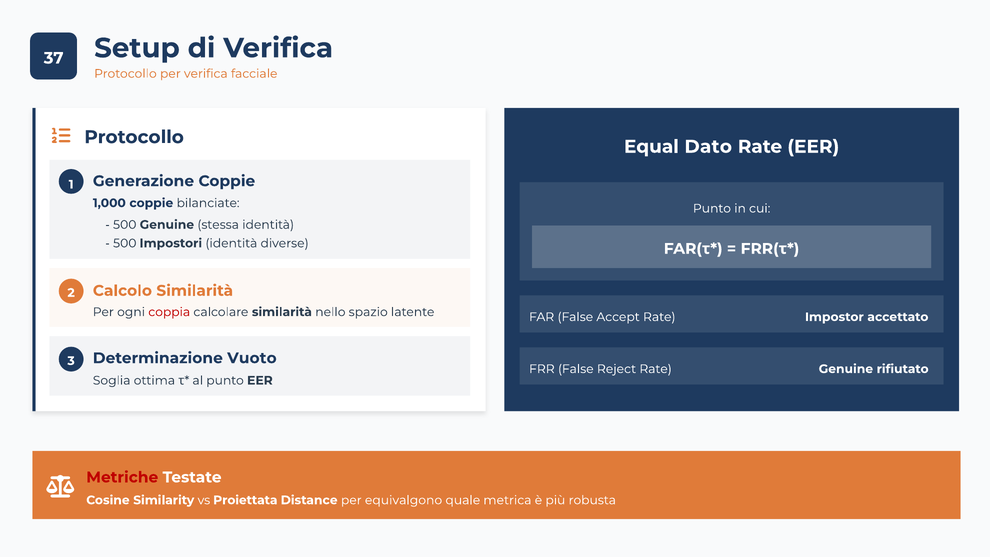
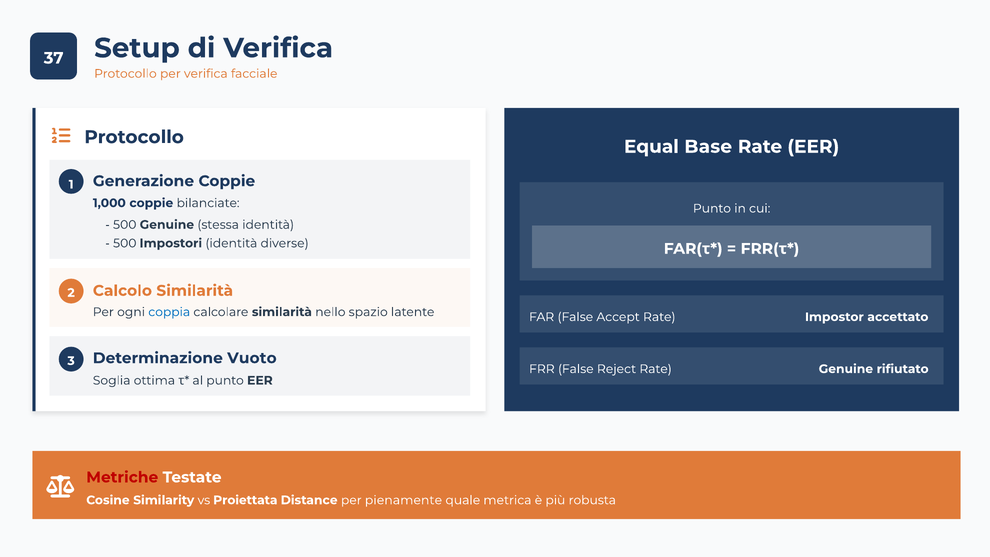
Dato: Dato -> Base (708, 147)
coppia colour: red -> blue (169, 312)
equivalgono: equivalgono -> pienamente (403, 500)
